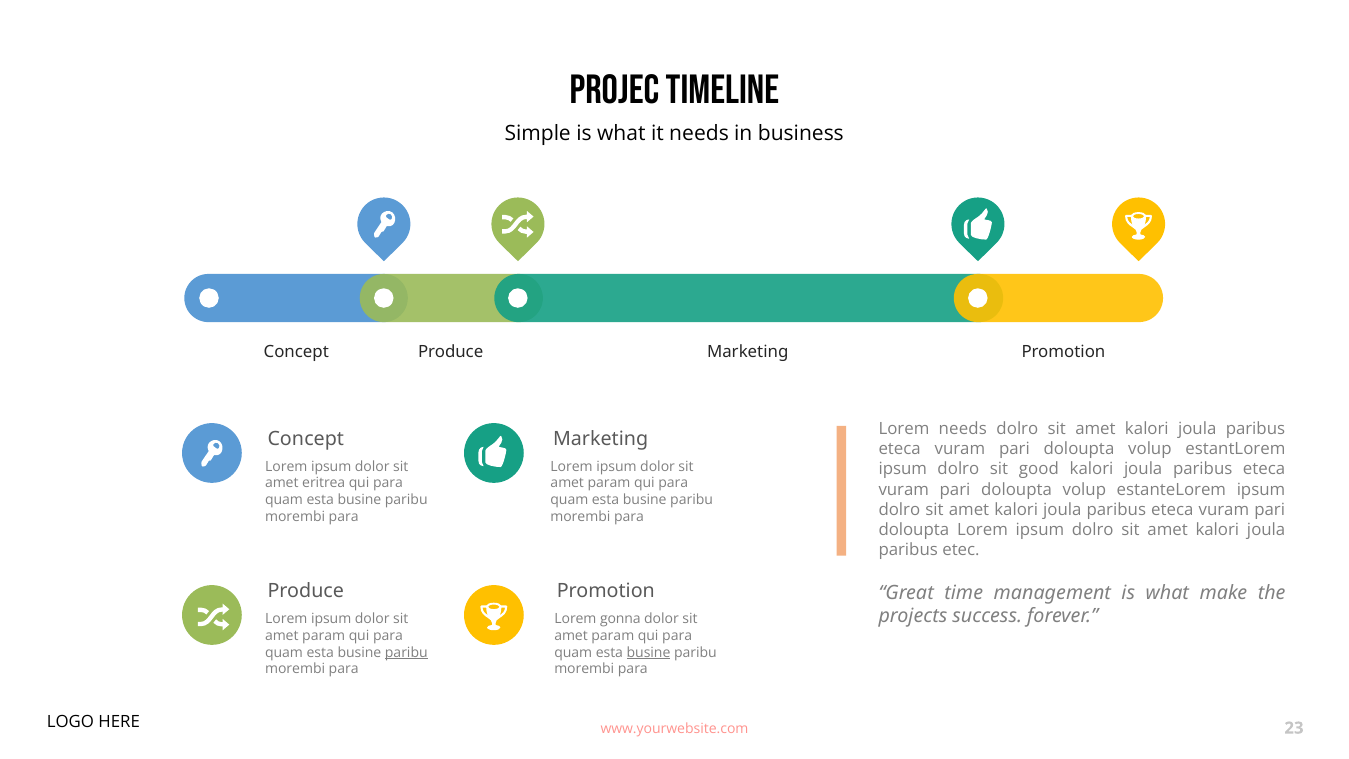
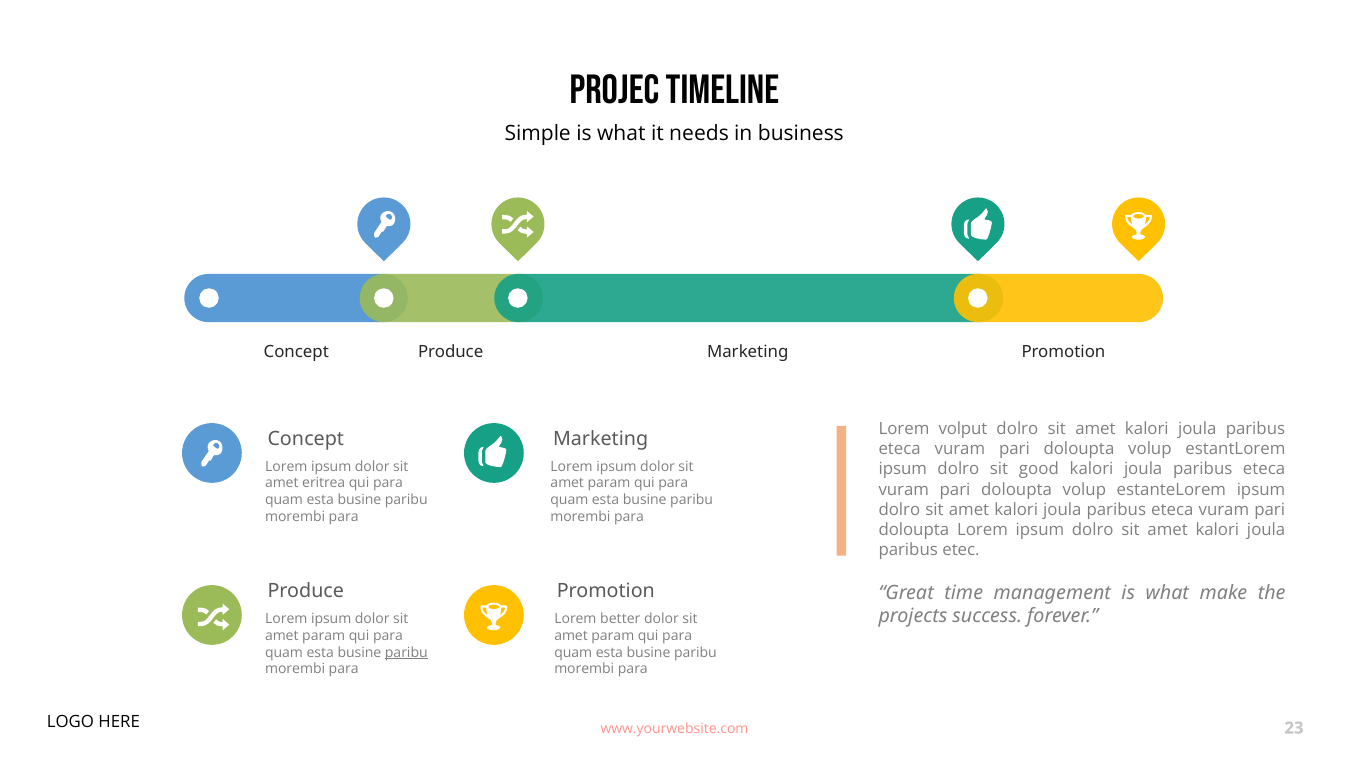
Lorem needs: needs -> volput (963, 429)
gonna: gonna -> better (620, 618)
busine underline: present -> none (649, 652)
